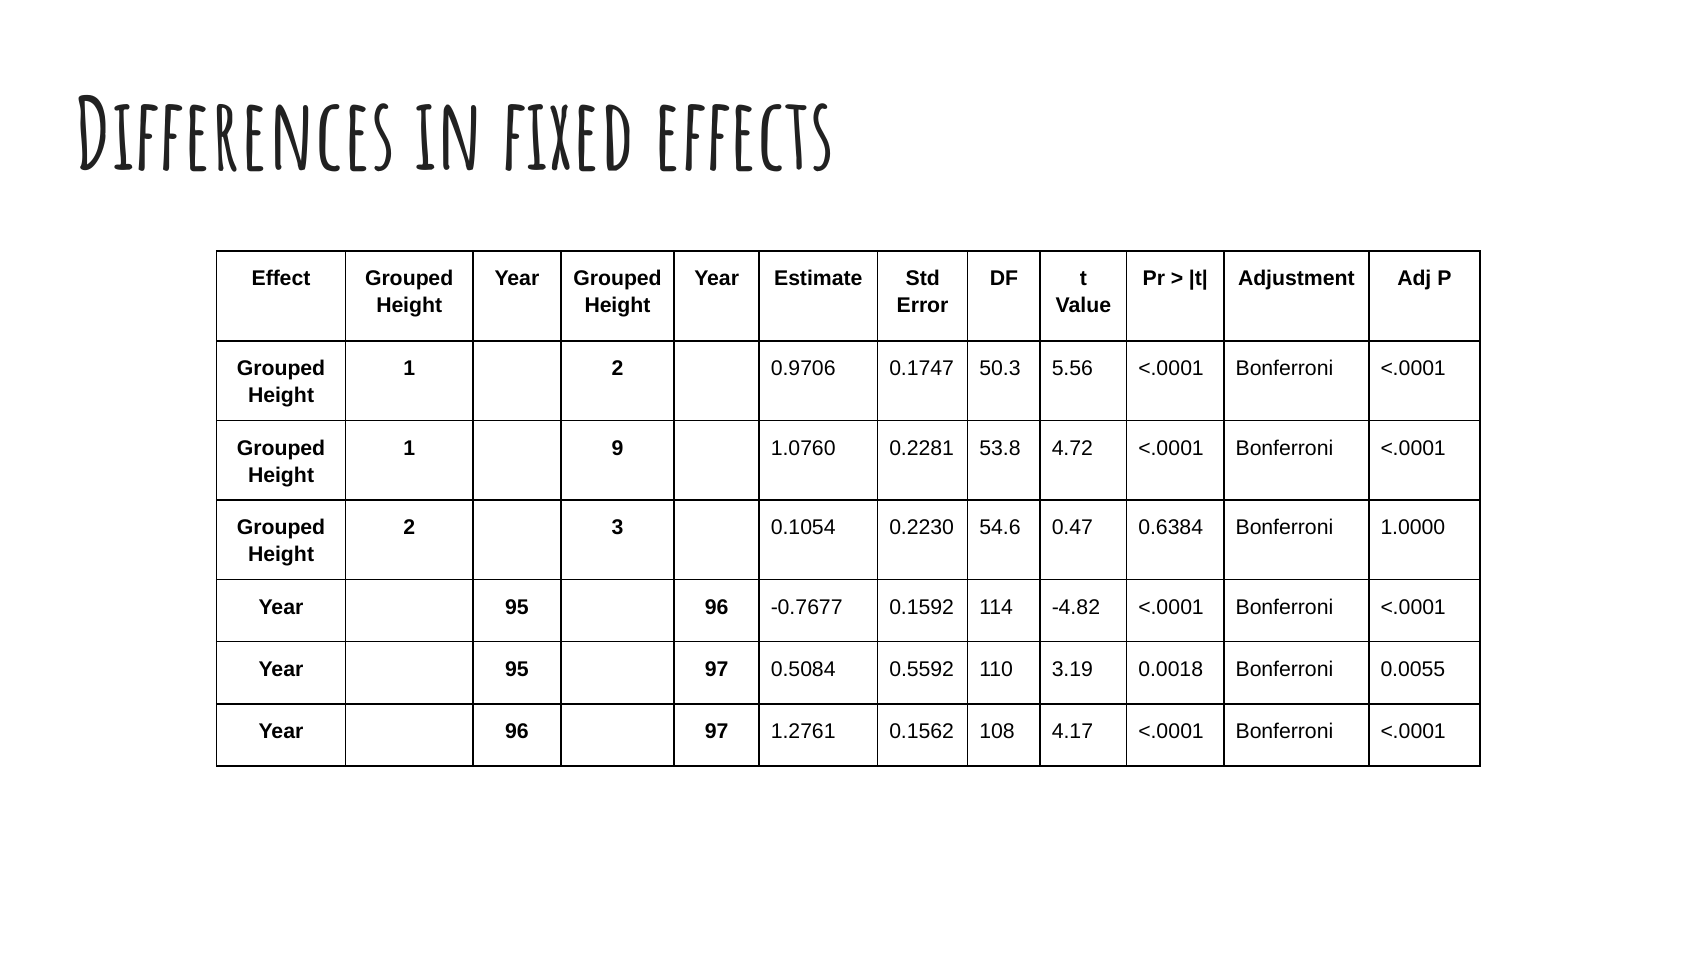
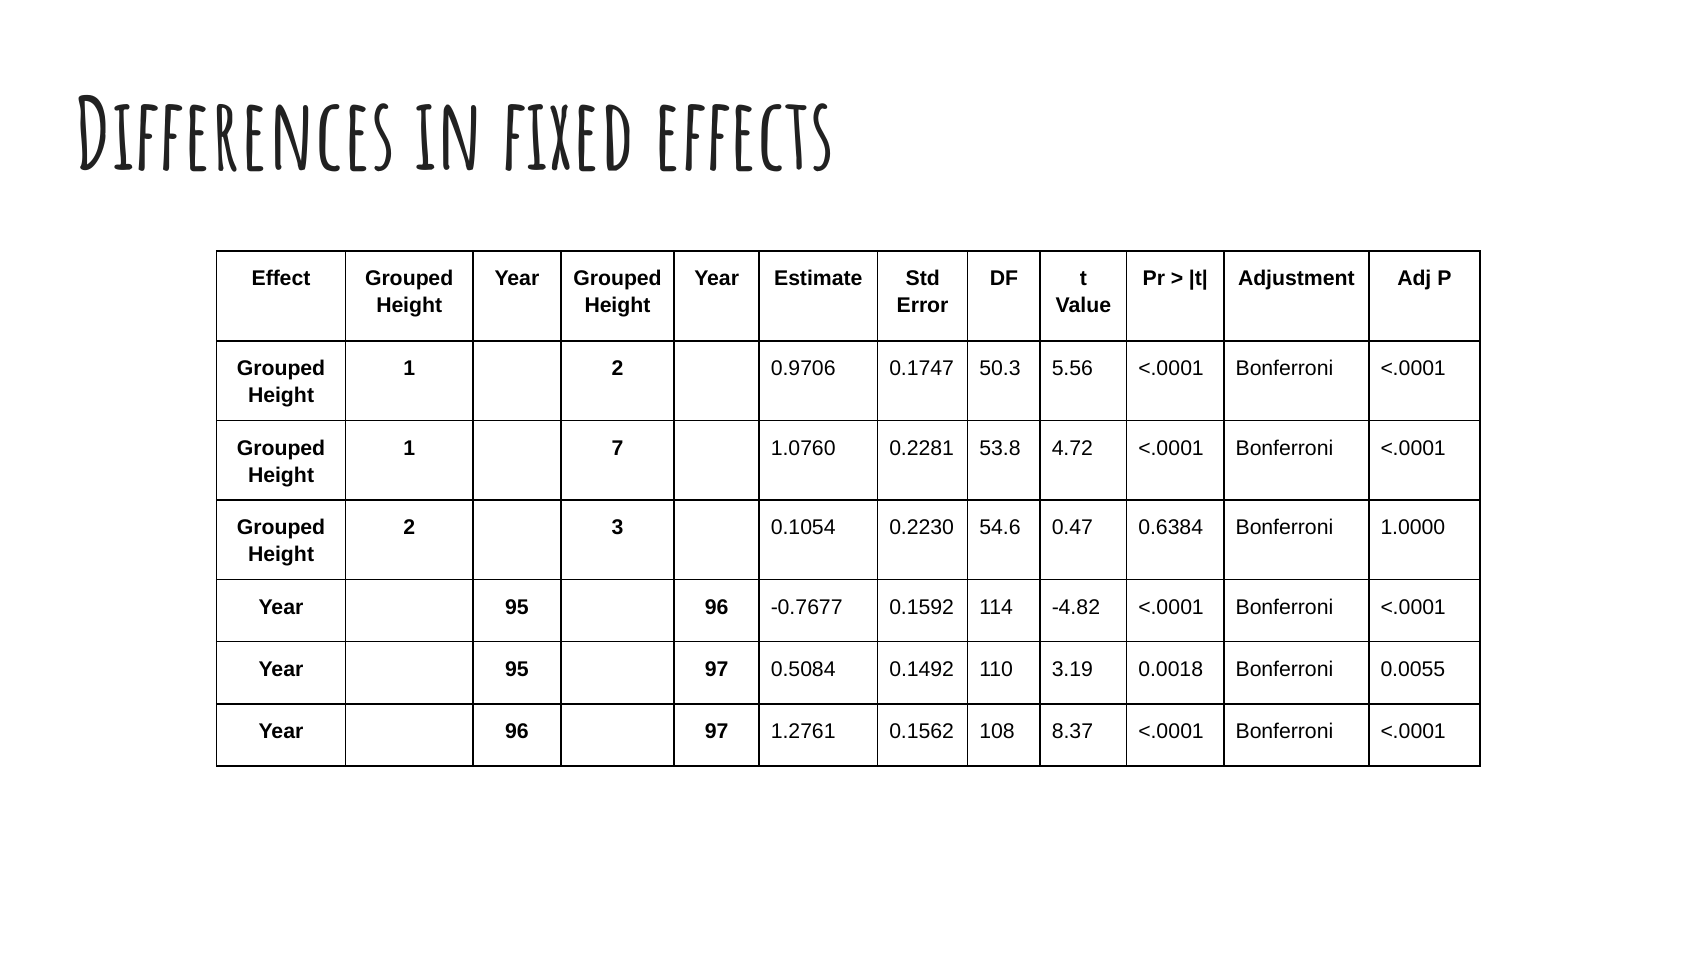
9: 9 -> 7 (618, 448)
0.5592: 0.5592 -> 0.1492 (922, 669)
4.17: 4.17 -> 8.37 (1072, 731)
